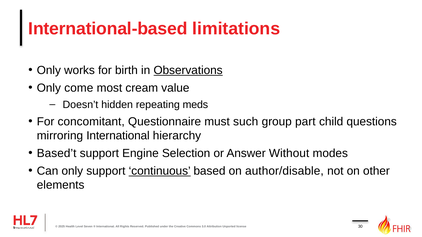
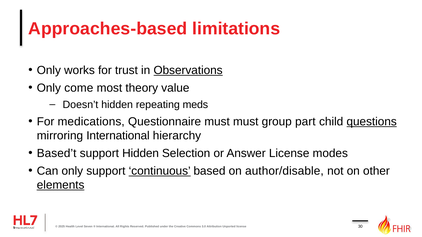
International-based: International-based -> Approaches-based (108, 29)
birth: birth -> trust (126, 70)
cream: cream -> theory (142, 88)
concomitant: concomitant -> medications (91, 122)
must such: such -> must (246, 122)
questions underline: none -> present (372, 122)
support Engine: Engine -> Hidden (141, 154)
Answer Without: Without -> License (289, 154)
elements underline: none -> present (61, 185)
